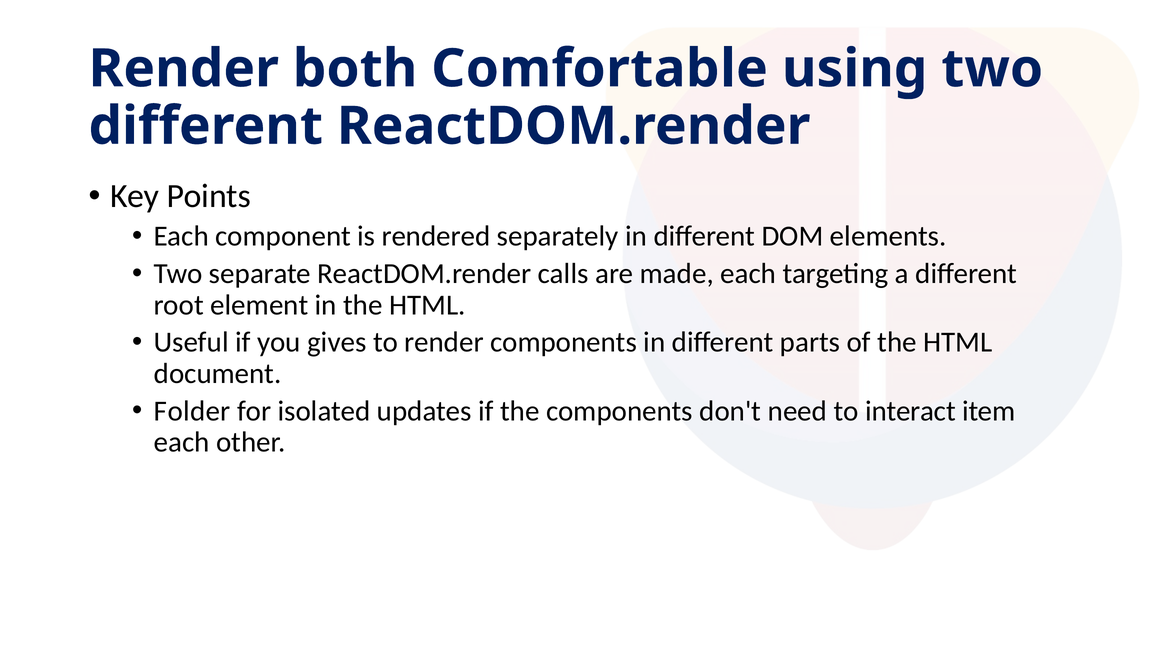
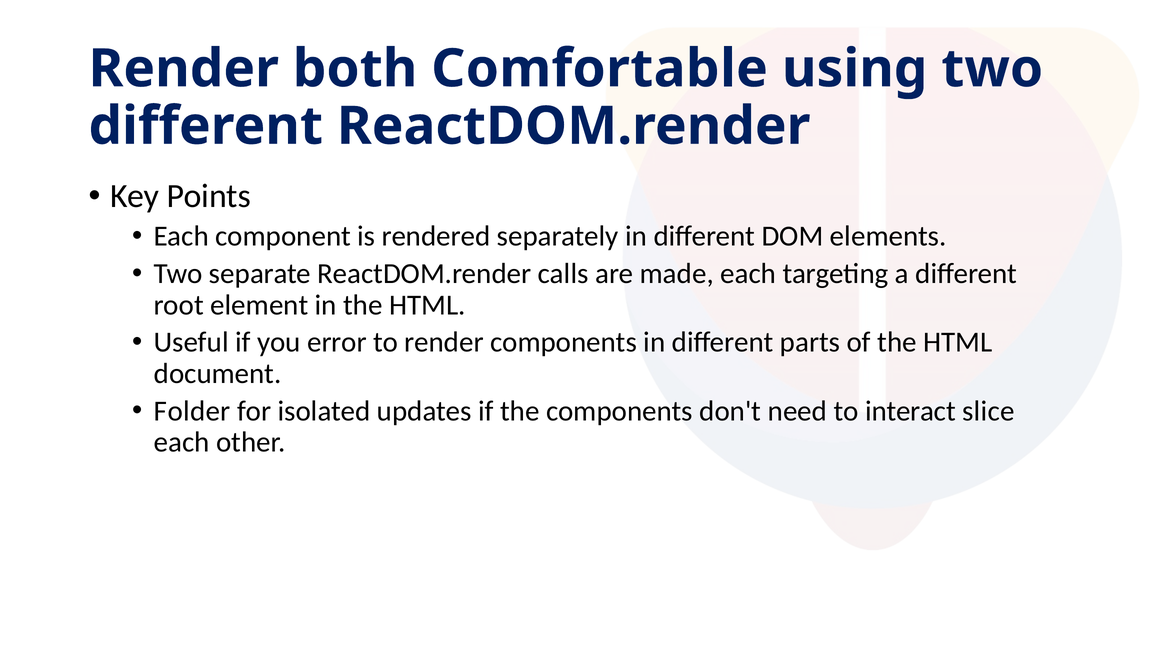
gives: gives -> error (337, 342)
item: item -> slice (988, 411)
